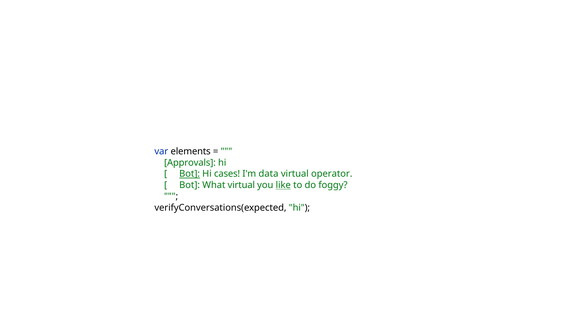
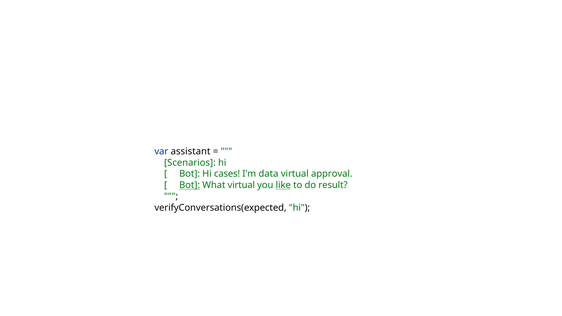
elements: elements -> assistant (191, 151)
Approvals: Approvals -> Scenarios (190, 163)
Bot underline: present -> none (190, 174)
operator: operator -> approval (332, 174)
Bot underline: none -> present (190, 185)
foggy: foggy -> result (333, 185)
